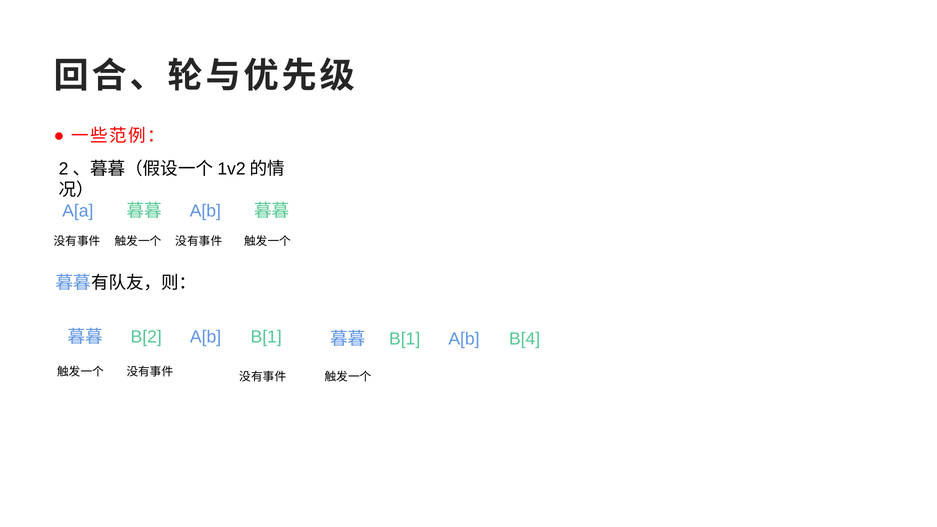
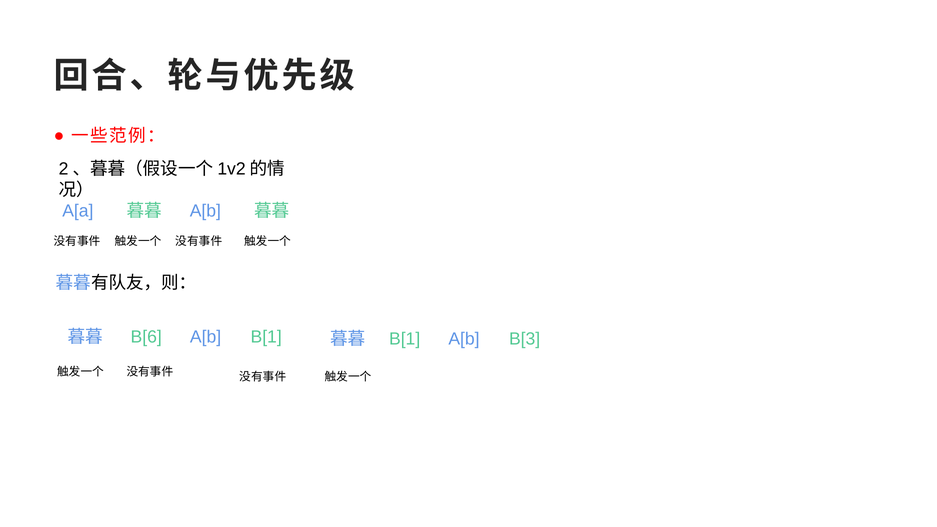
B[2: B[2 -> B[6 (146, 337)
B[4: B[4 -> B[3 (525, 339)
